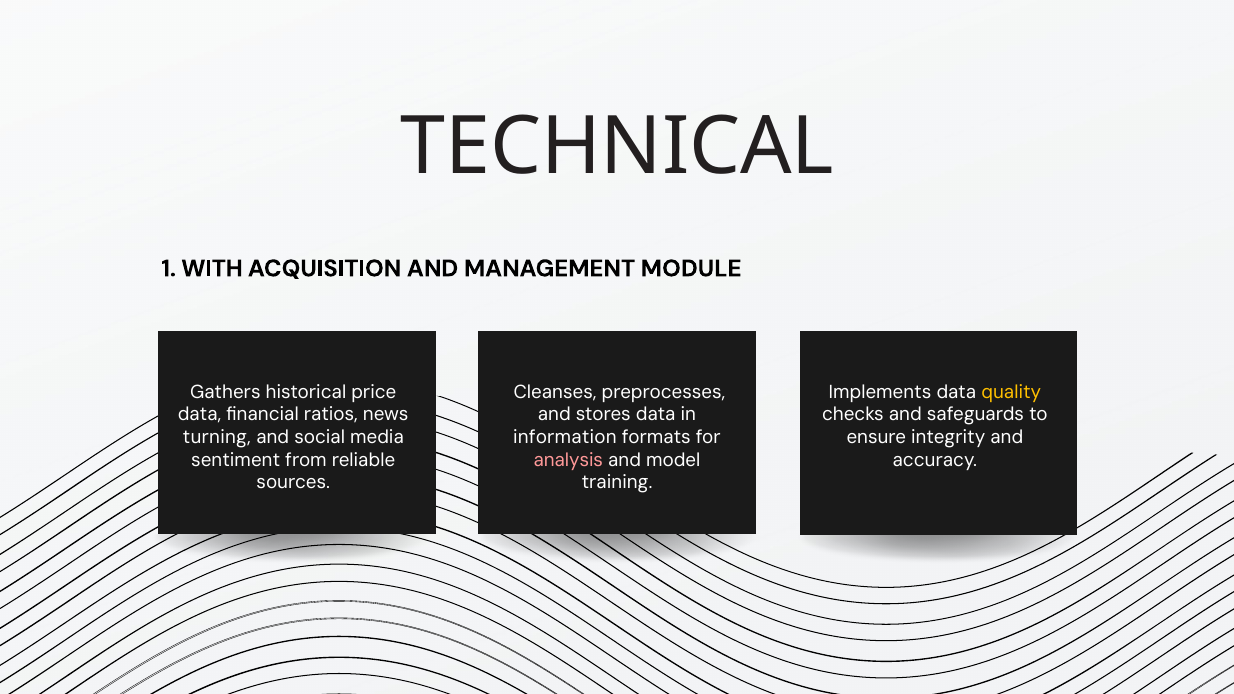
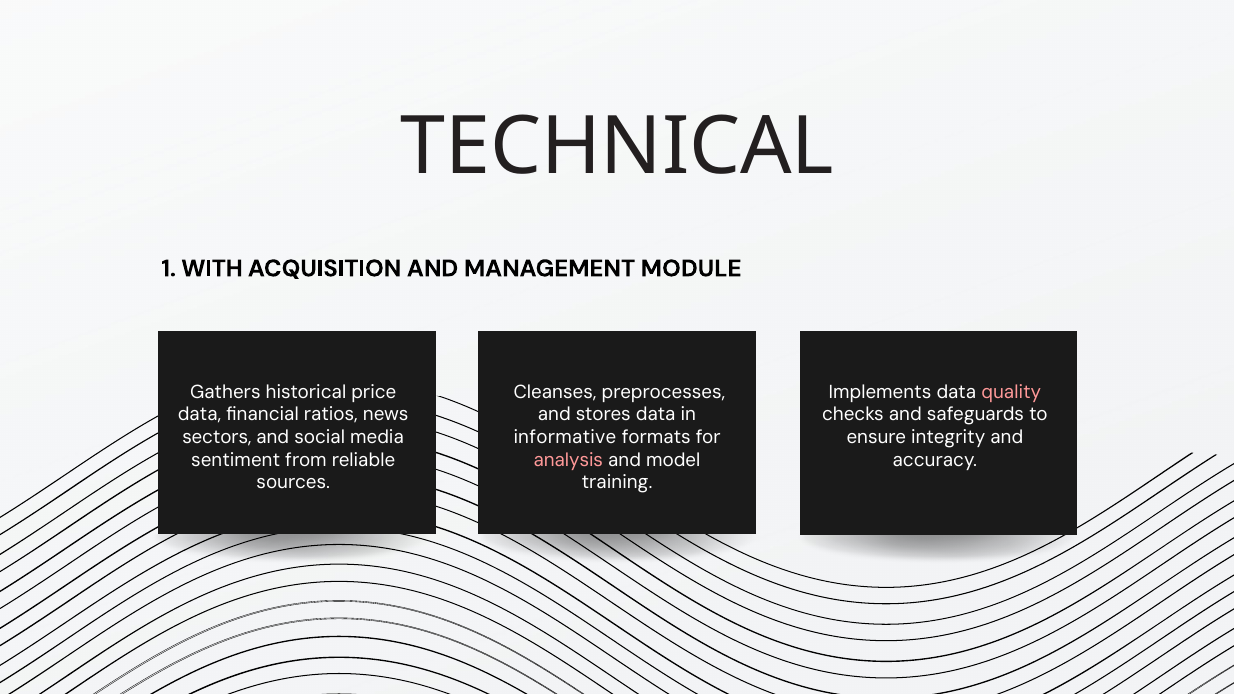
quality colour: yellow -> pink (1011, 392)
turning: turning -> sectors (217, 437)
information: information -> informative (565, 437)
